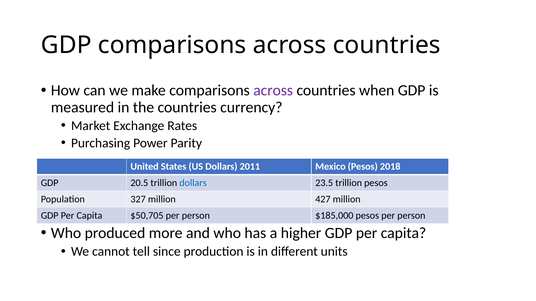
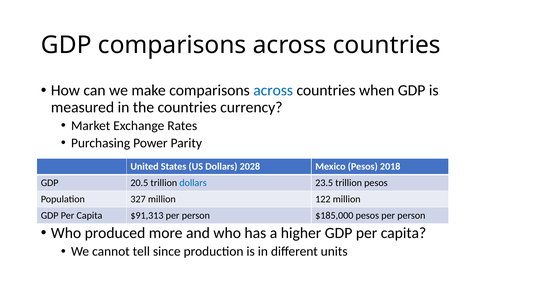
across colour: purple -> blue (273, 91)
2011: 2011 -> 2028 (250, 167)
427: 427 -> 122 (323, 199)
$50,705: $50,705 -> $91,313 (147, 216)
